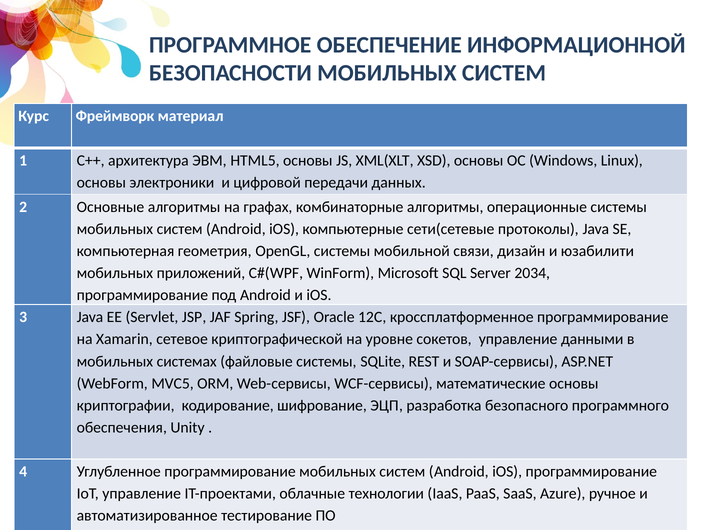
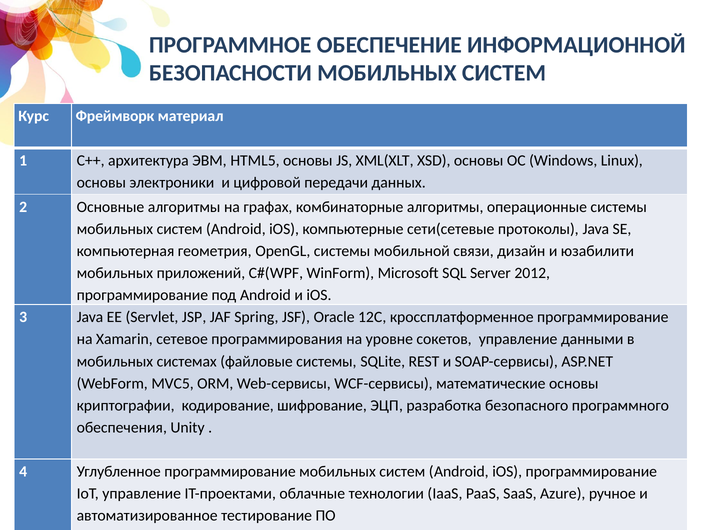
2034: 2034 -> 2012 (532, 273)
криптографической: криптографической -> программирования (277, 339)
